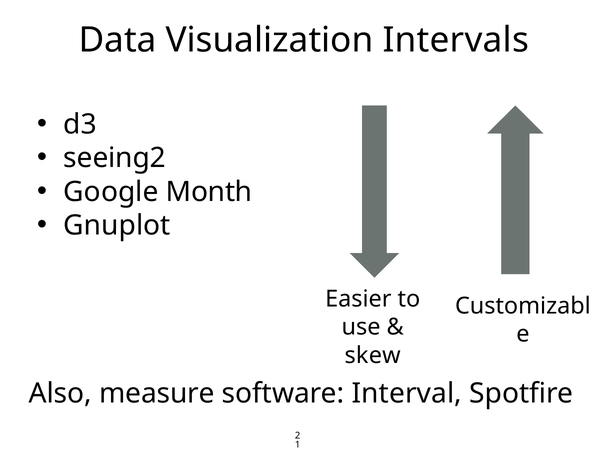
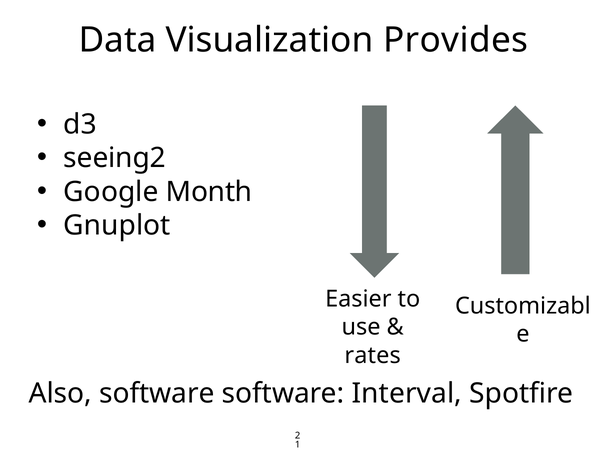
Intervals: Intervals -> Provides (456, 40)
skew: skew -> rates (373, 356)
Also measure: measure -> software (157, 394)
